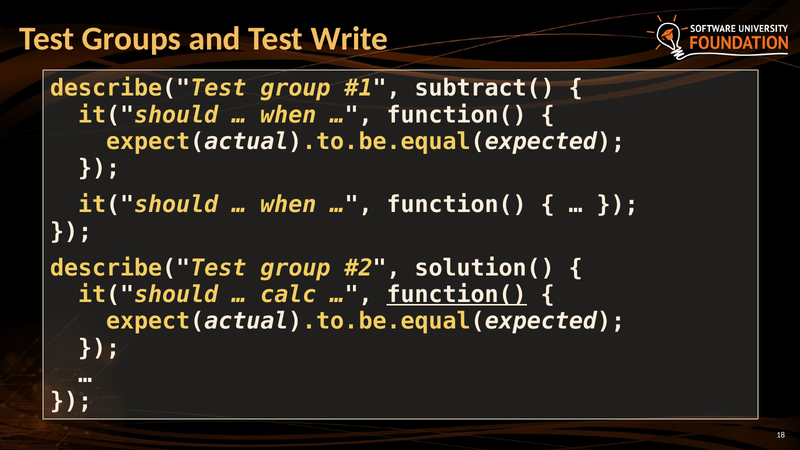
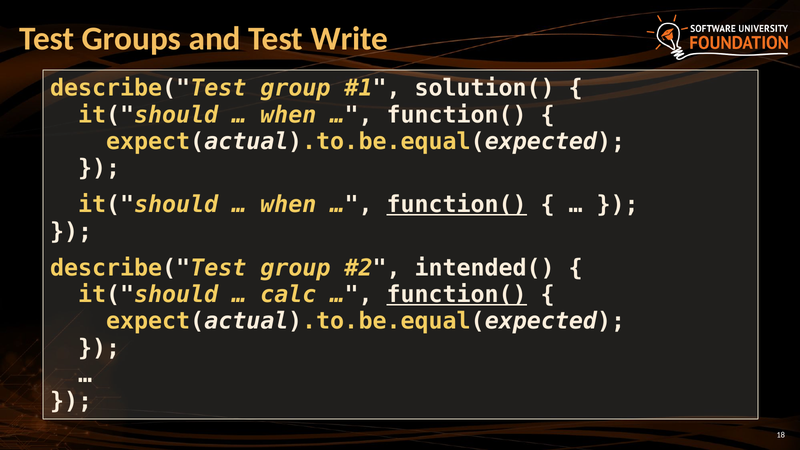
subtract(: subtract( -> solution( (485, 88)
function( underline: none -> present (457, 205)
solution(: solution( -> intended( (485, 268)
